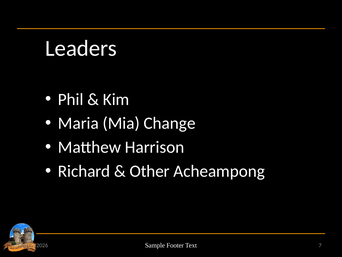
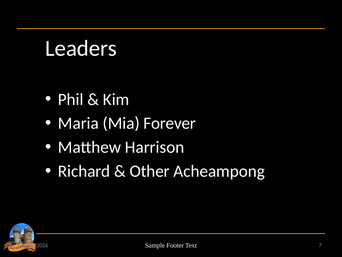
Change: Change -> Forever (170, 123)
